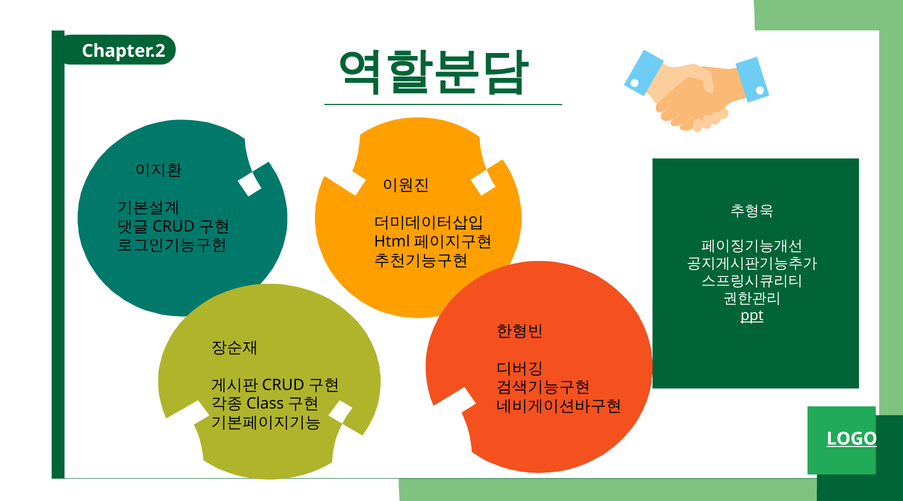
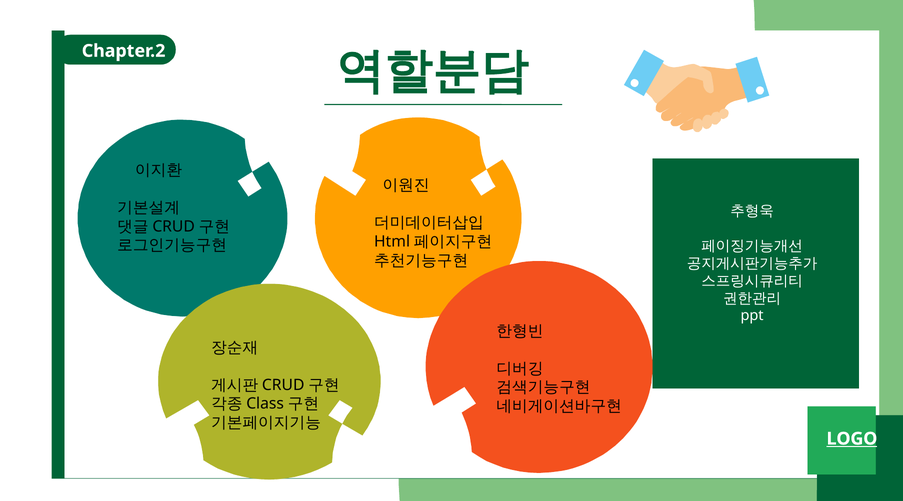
ppt underline: present -> none (752, 316)
